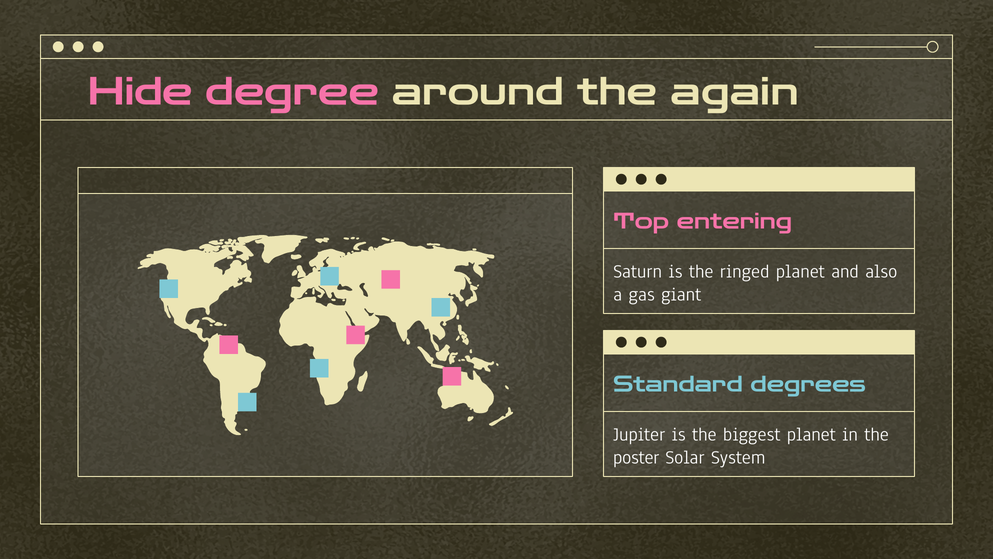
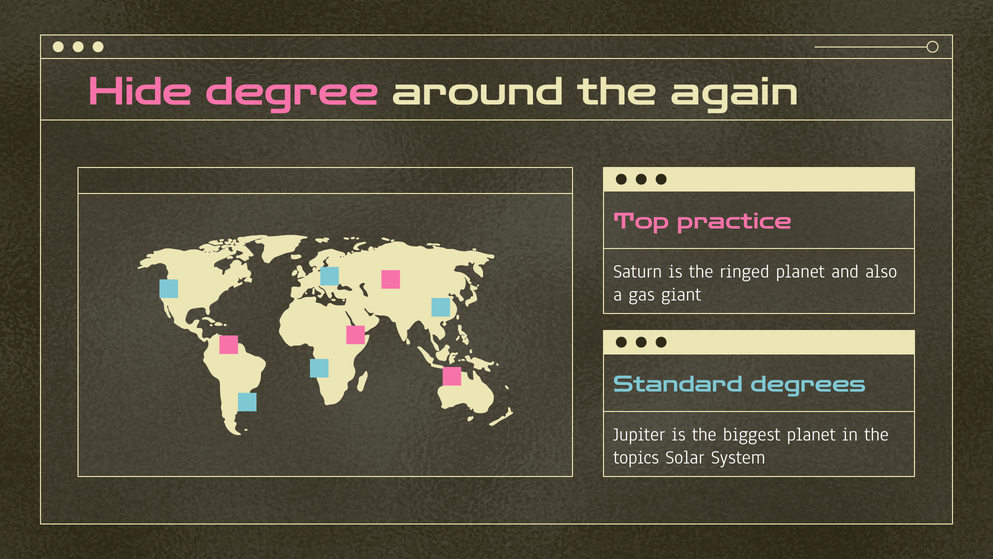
entering: entering -> practice (734, 221)
poster: poster -> topics (636, 457)
